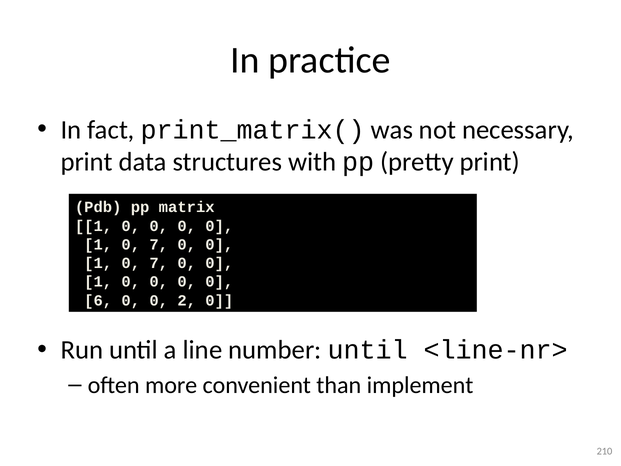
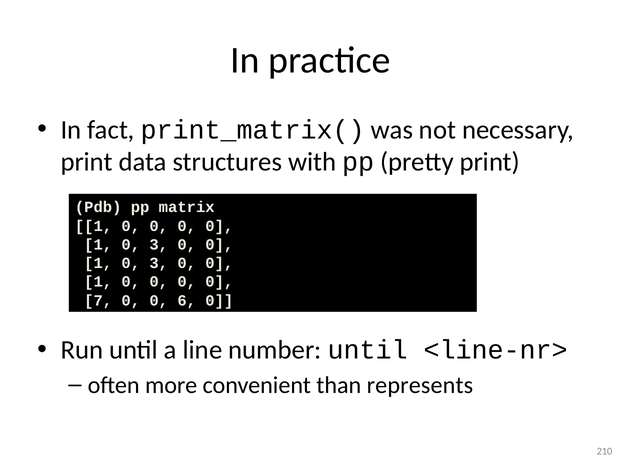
7: 7 -> 3 (159, 244)
7: 7 -> 3 (159, 263)
6: 6 -> 7 (98, 300)
2: 2 -> 6 (187, 300)
implement: implement -> represents (420, 385)
